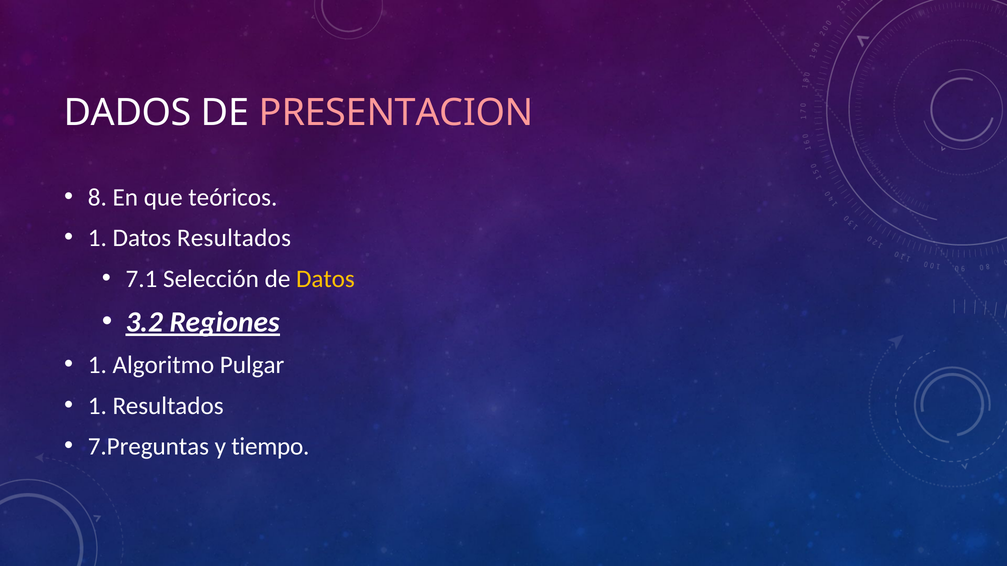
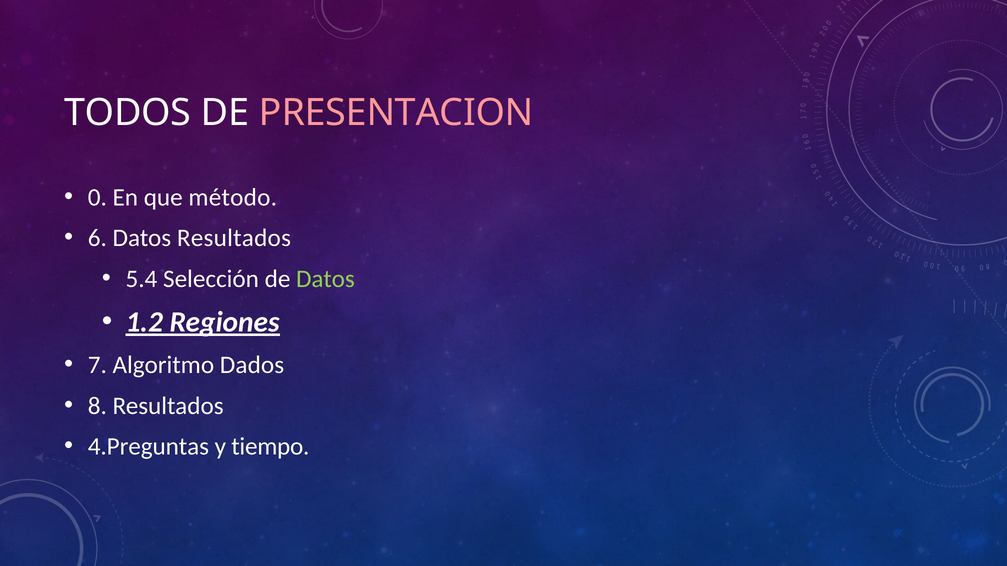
DADOS: DADOS -> TODOS (128, 113)
8: 8 -> 0 (97, 198)
teóricos: teóricos -> método (233, 198)
1: 1 -> 6 (97, 238)
7.1: 7.1 -> 5.4 (141, 279)
Datos colour: yellow -> light green (325, 279)
3.2: 3.2 -> 1.2 (144, 322)
1: 1 -> 7 (97, 365)
Pulgar: Pulgar -> Dados (252, 365)
1: 1 -> 8 (97, 406)
7.Preguntas: 7.Preguntas -> 4.Preguntas (148, 447)
